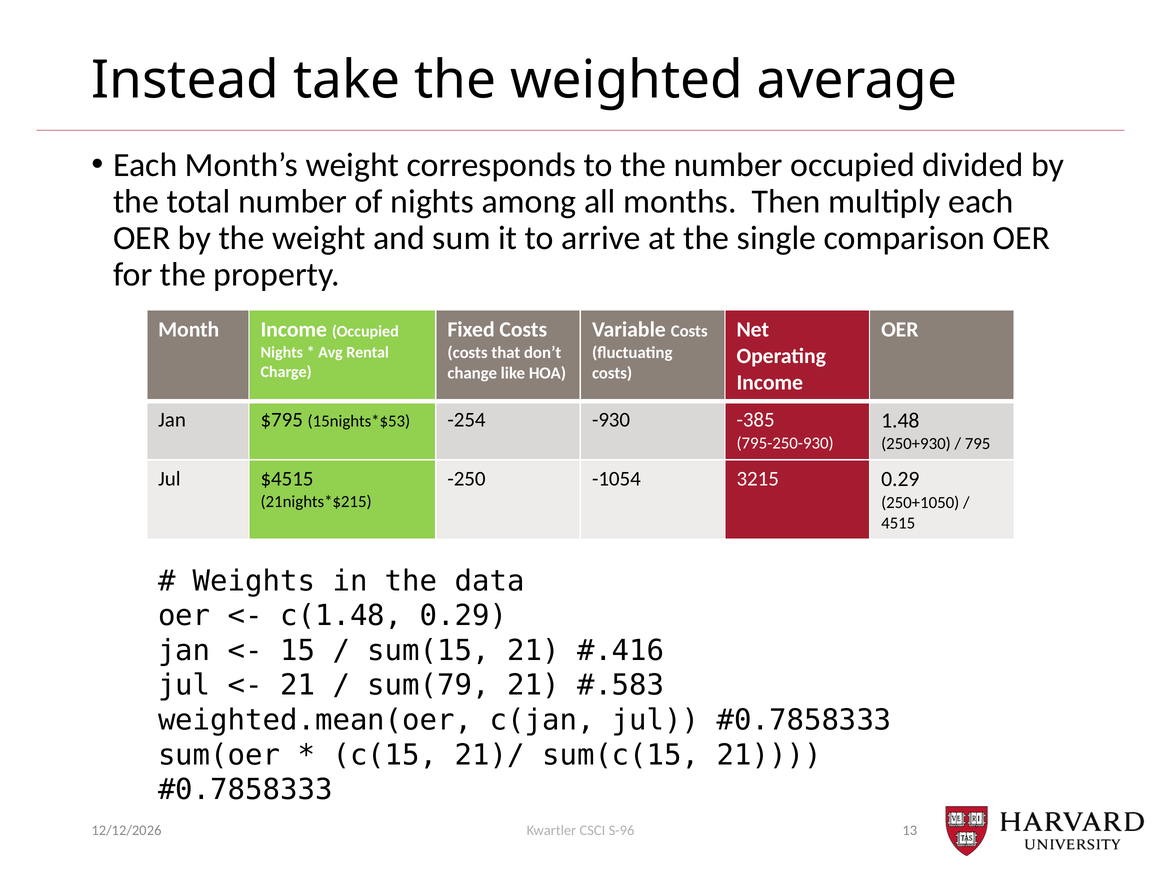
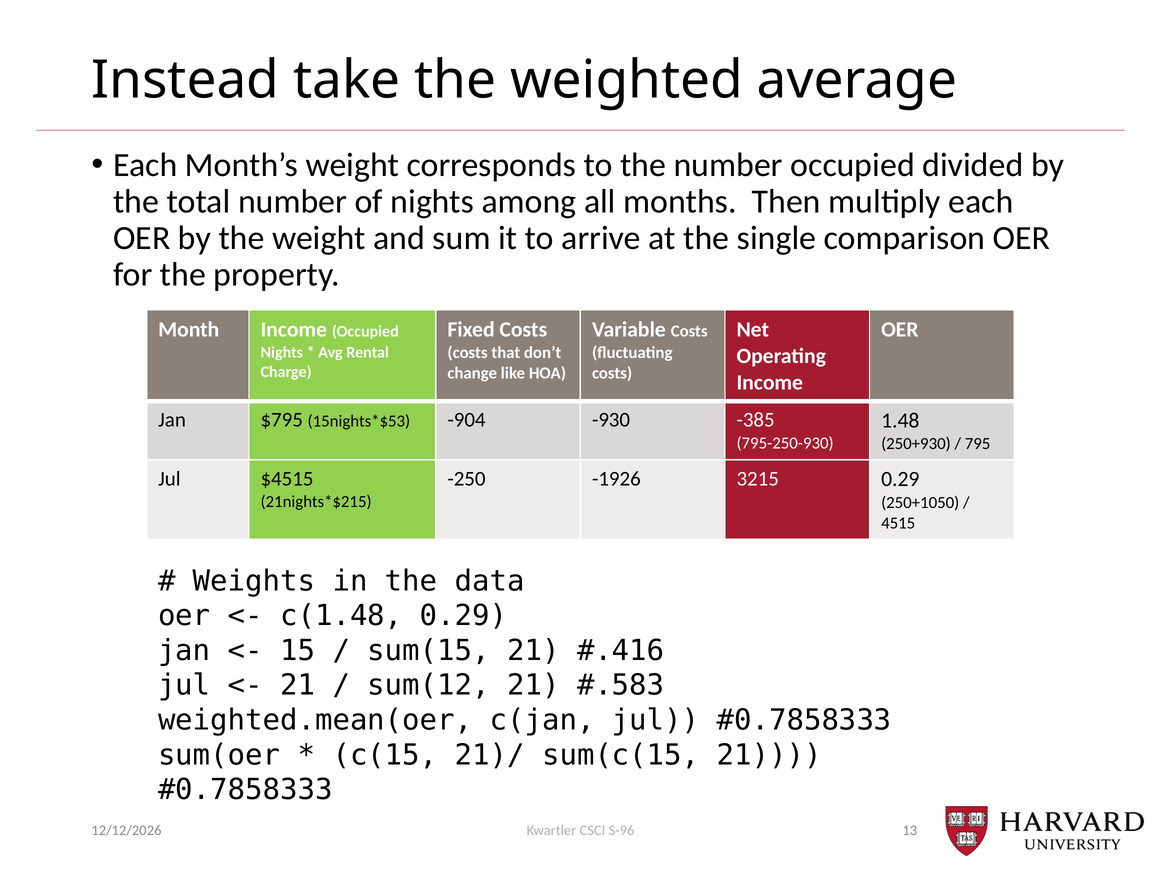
-254: -254 -> -904 (467, 420)
-1054: -1054 -> -1926 (616, 479)
sum(79: sum(79 -> sum(12 (429, 686)
